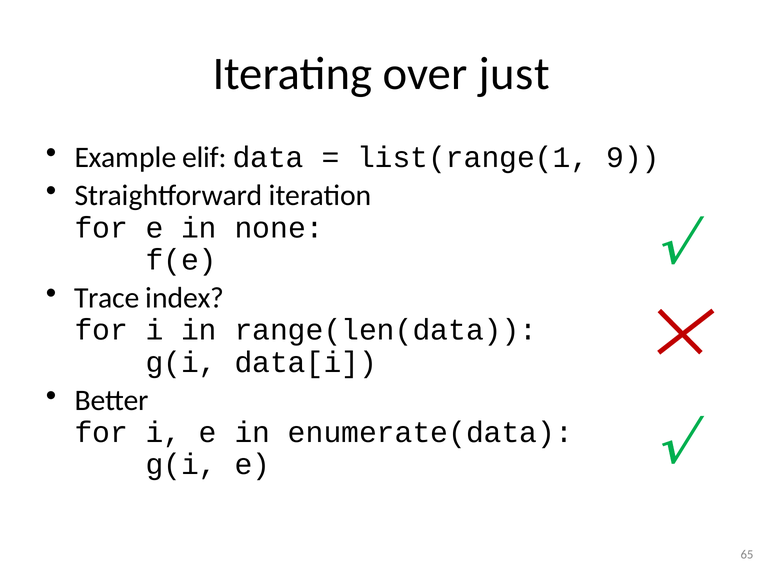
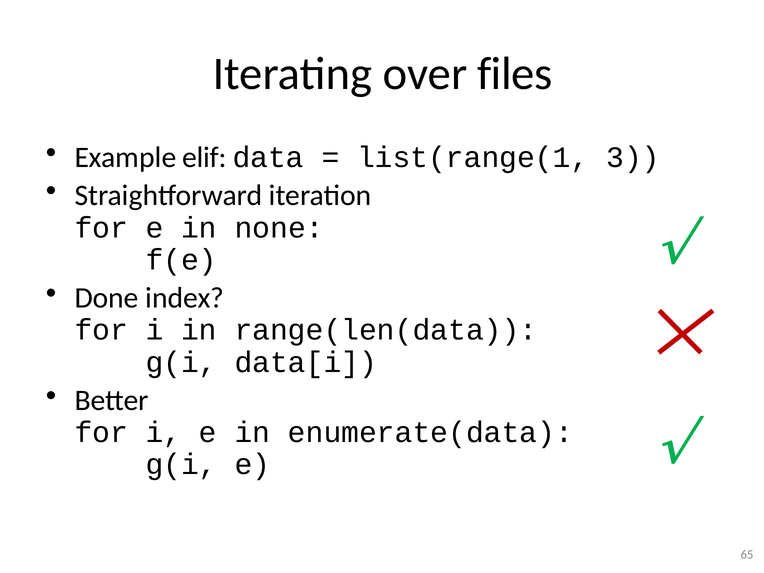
just: just -> files (515, 74)
9: 9 -> 3 (633, 157)
Trace: Trace -> Done (107, 298)
